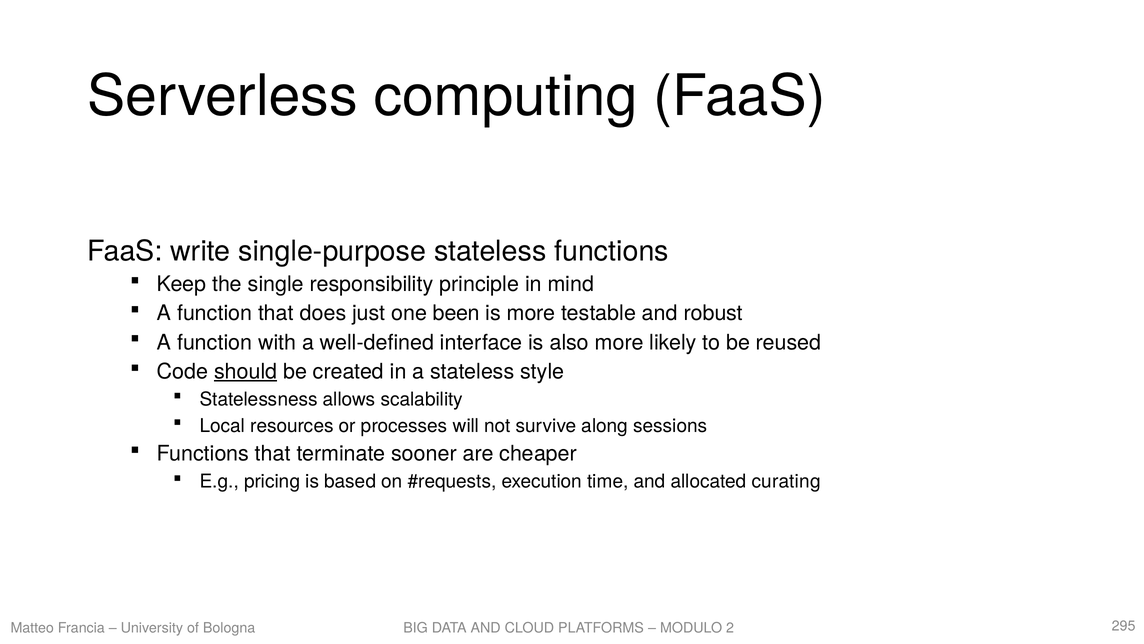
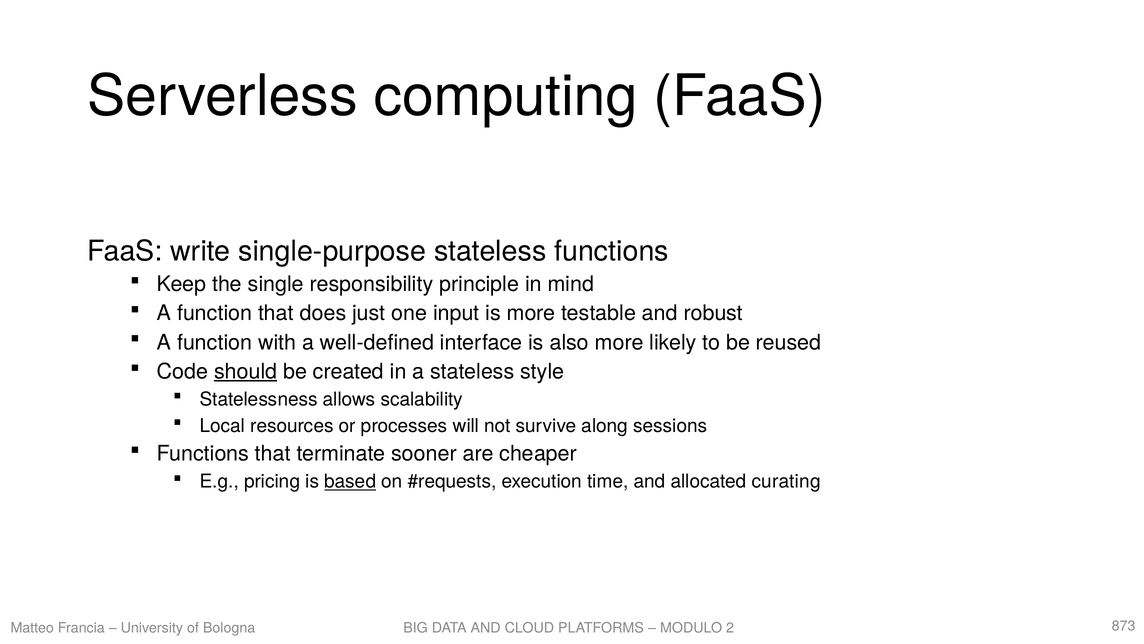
been: been -> input (456, 313)
based underline: none -> present (350, 481)
295: 295 -> 873 (1124, 626)
